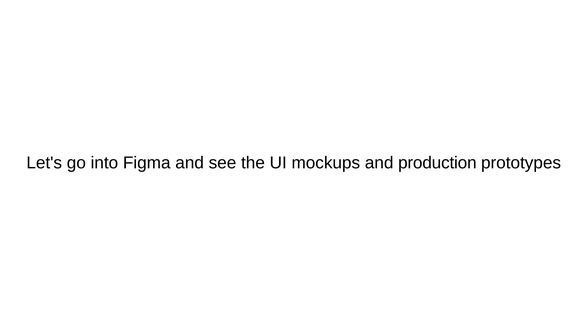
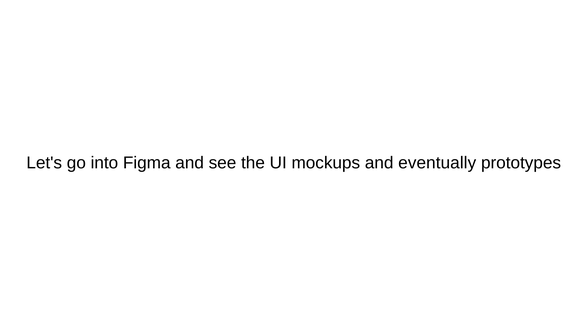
production: production -> eventually (437, 163)
